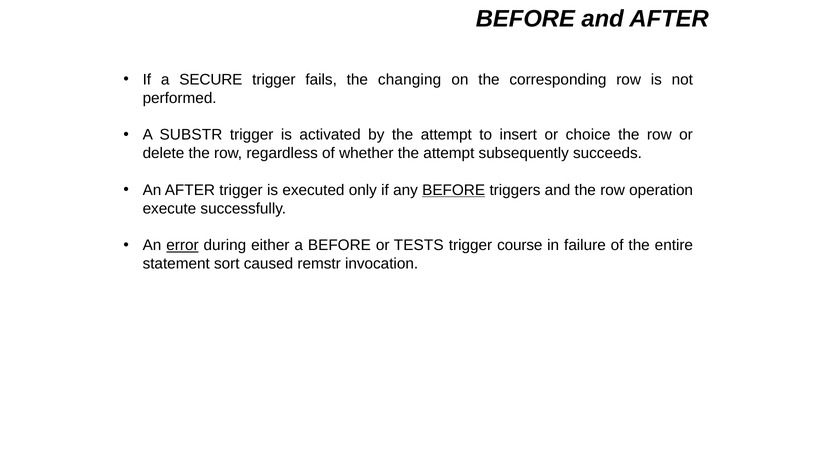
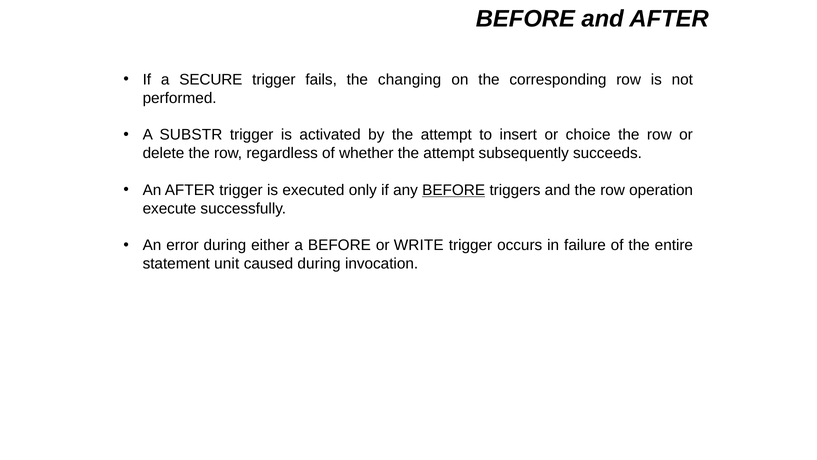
error underline: present -> none (182, 245)
TESTS: TESTS -> WRITE (419, 245)
course: course -> occurs (520, 245)
sort: sort -> unit (227, 264)
caused remstr: remstr -> during (319, 264)
